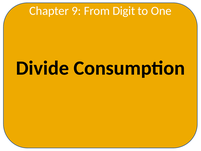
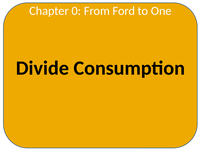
9: 9 -> 0 (76, 11)
Digit: Digit -> Ford (124, 11)
